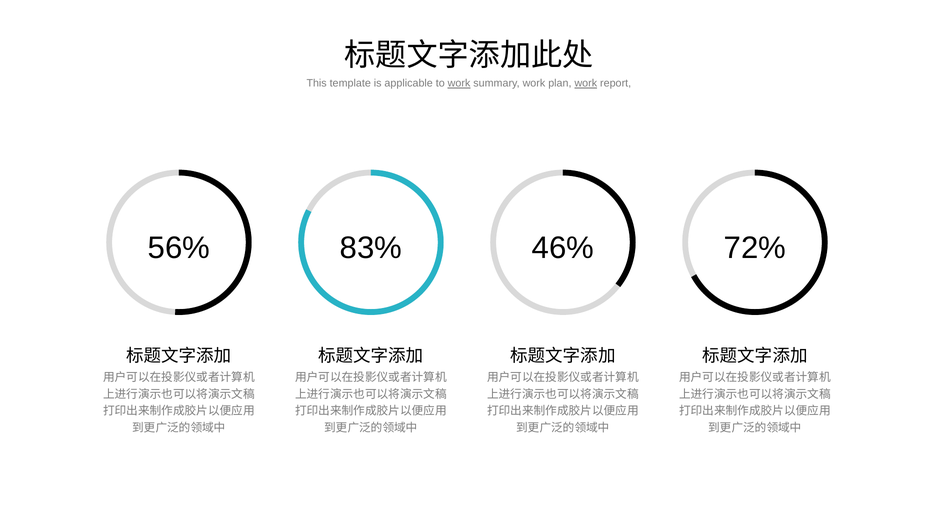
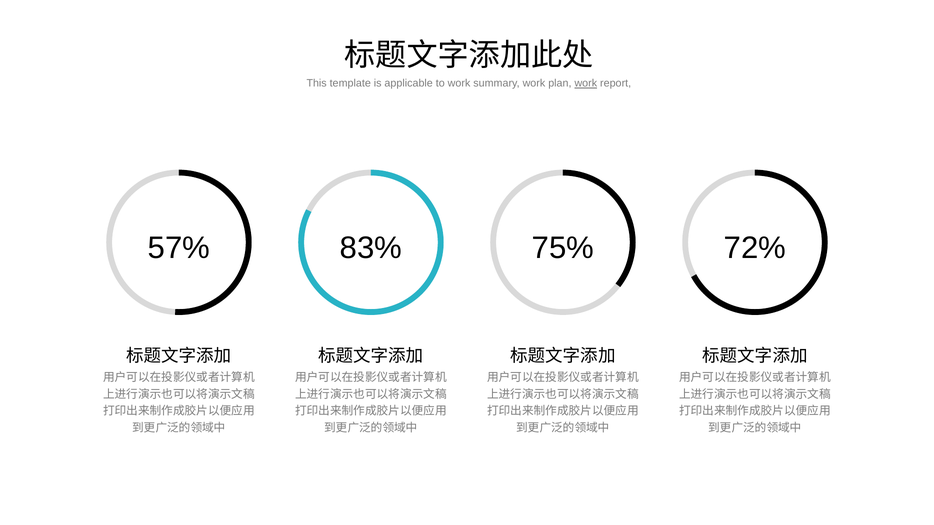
work underline: present -> none (459, 83)
56%: 56% -> 57% (179, 248)
46%: 46% -> 75% (563, 248)
